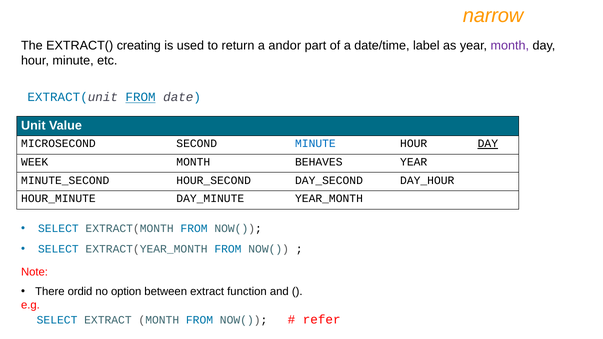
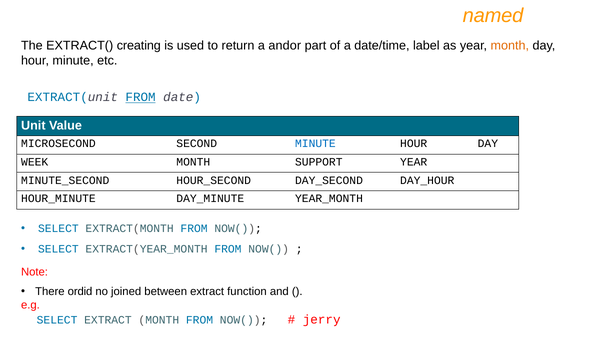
narrow: narrow -> named (493, 16)
month colour: purple -> orange (510, 45)
DAY underline: present -> none (488, 144)
BEHAVES: BEHAVES -> SUPPORT (319, 162)
option: option -> joined (126, 292)
refer: refer -> jerry (322, 320)
